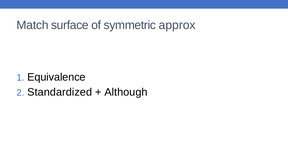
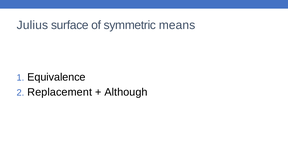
Match: Match -> Julius (32, 25)
approx: approx -> means (177, 25)
Standardized: Standardized -> Replacement (60, 92)
